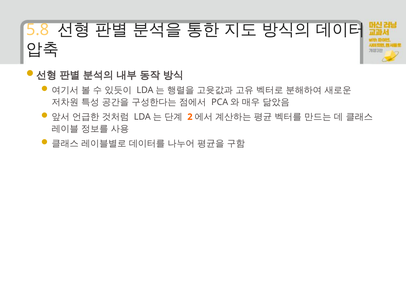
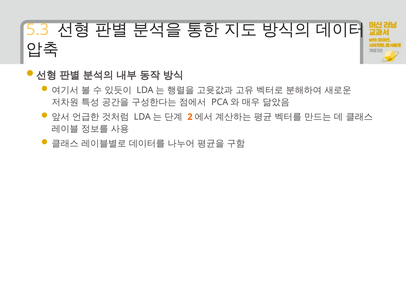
5.8: 5.8 -> 5.3 (38, 30)
